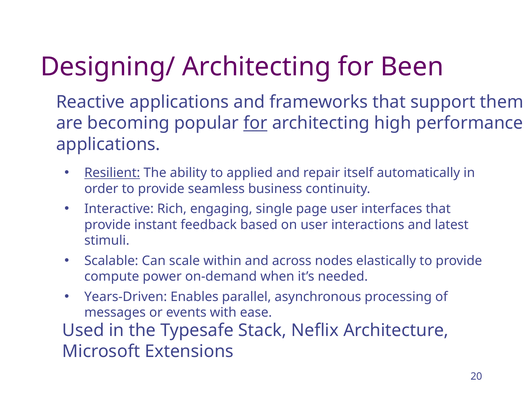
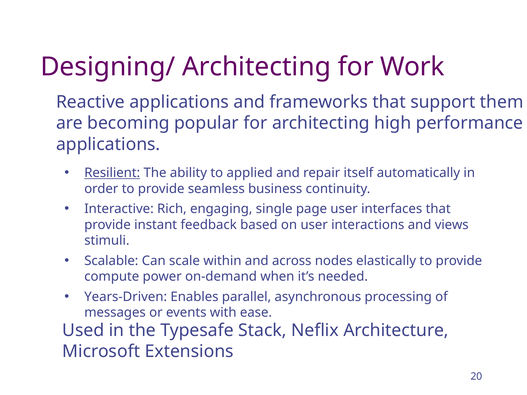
Been: Been -> Work (412, 67)
for underline: present -> none (255, 123)
latest: latest -> views (452, 225)
